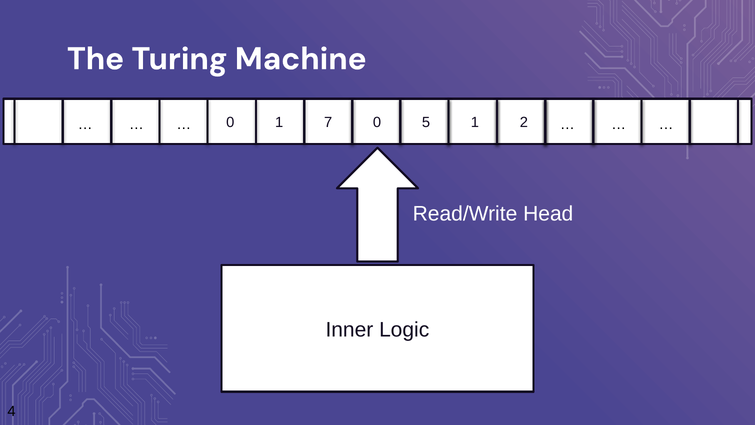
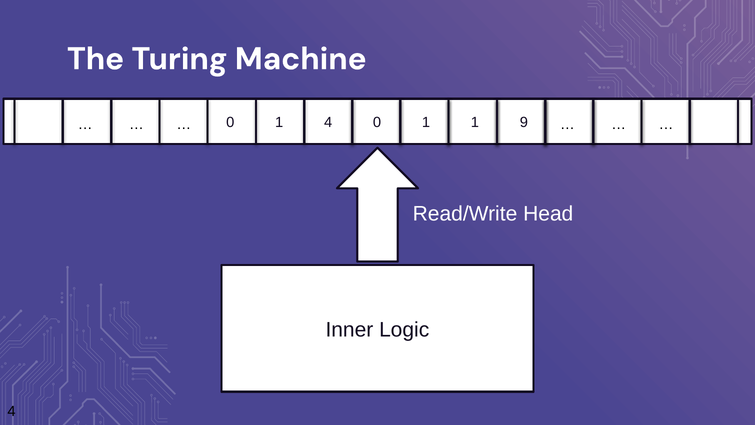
1 7: 7 -> 4 (328, 122)
5: 5 -> 1 (426, 122)
2: 2 -> 9 (524, 122)
